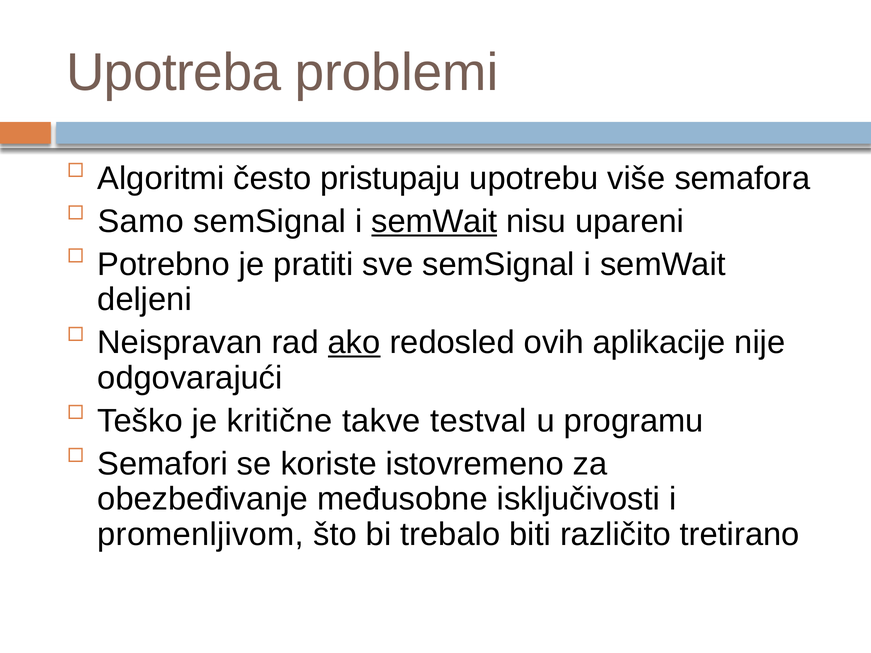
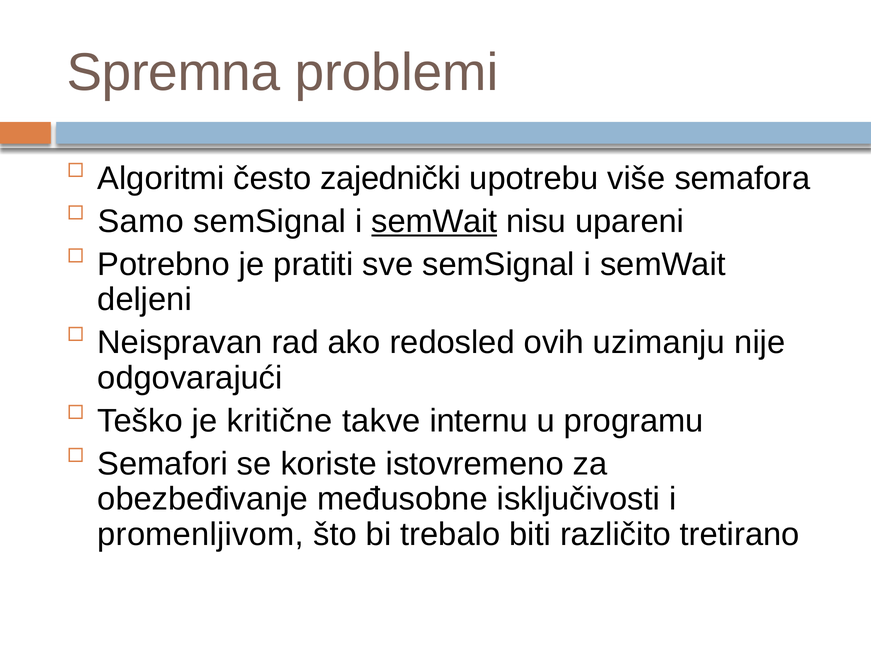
Upotreba: Upotreba -> Spremna (174, 73)
pristupaju: pristupaju -> zajednički (391, 179)
ako underline: present -> none (354, 343)
aplikacije: aplikacije -> uzimanju (659, 343)
testval: testval -> internu (479, 421)
